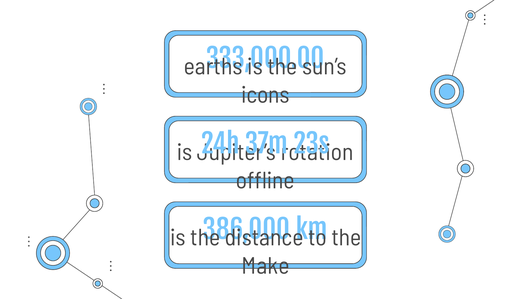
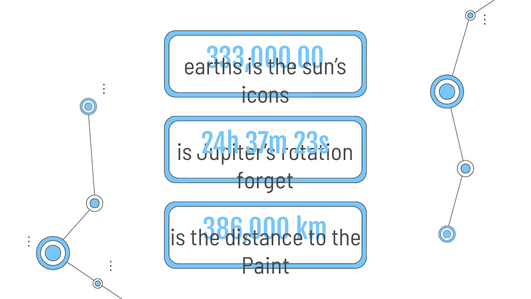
offline: offline -> forget (265, 180)
Make: Make -> Paint (266, 266)
